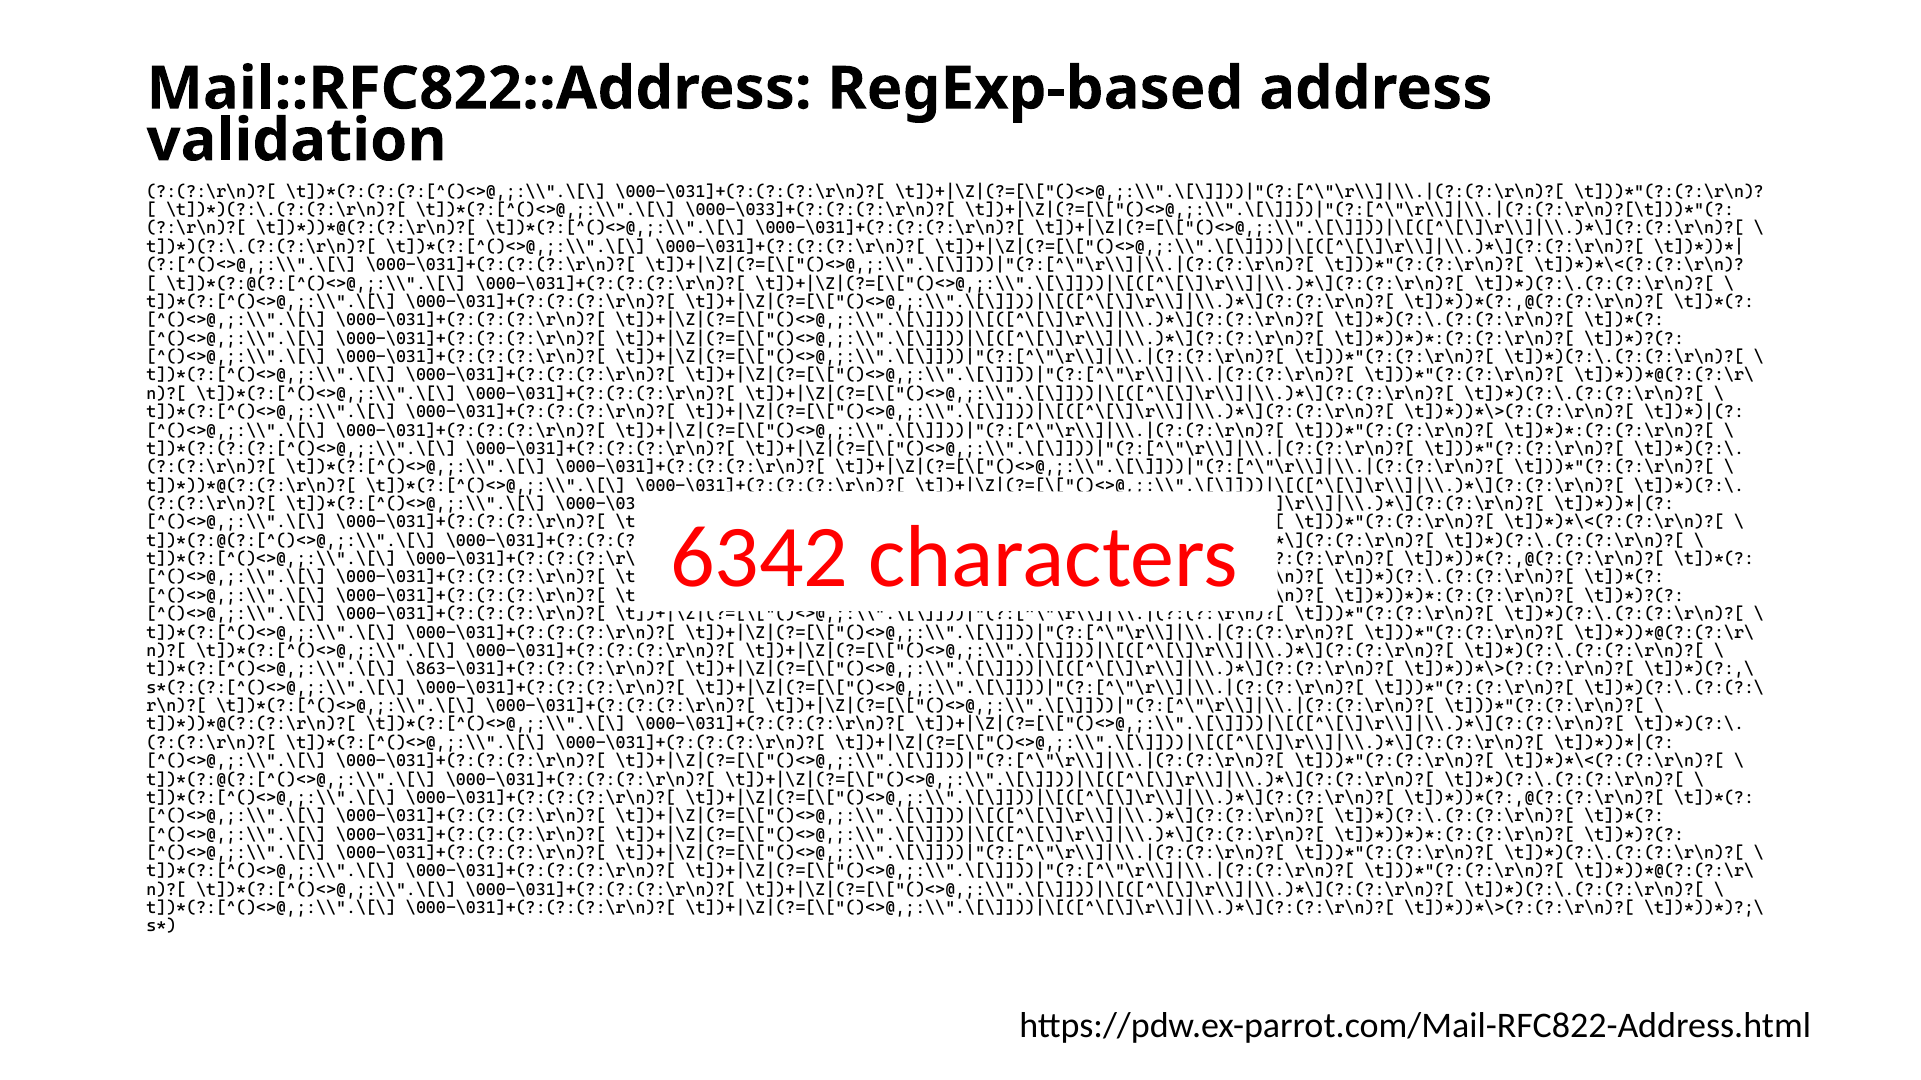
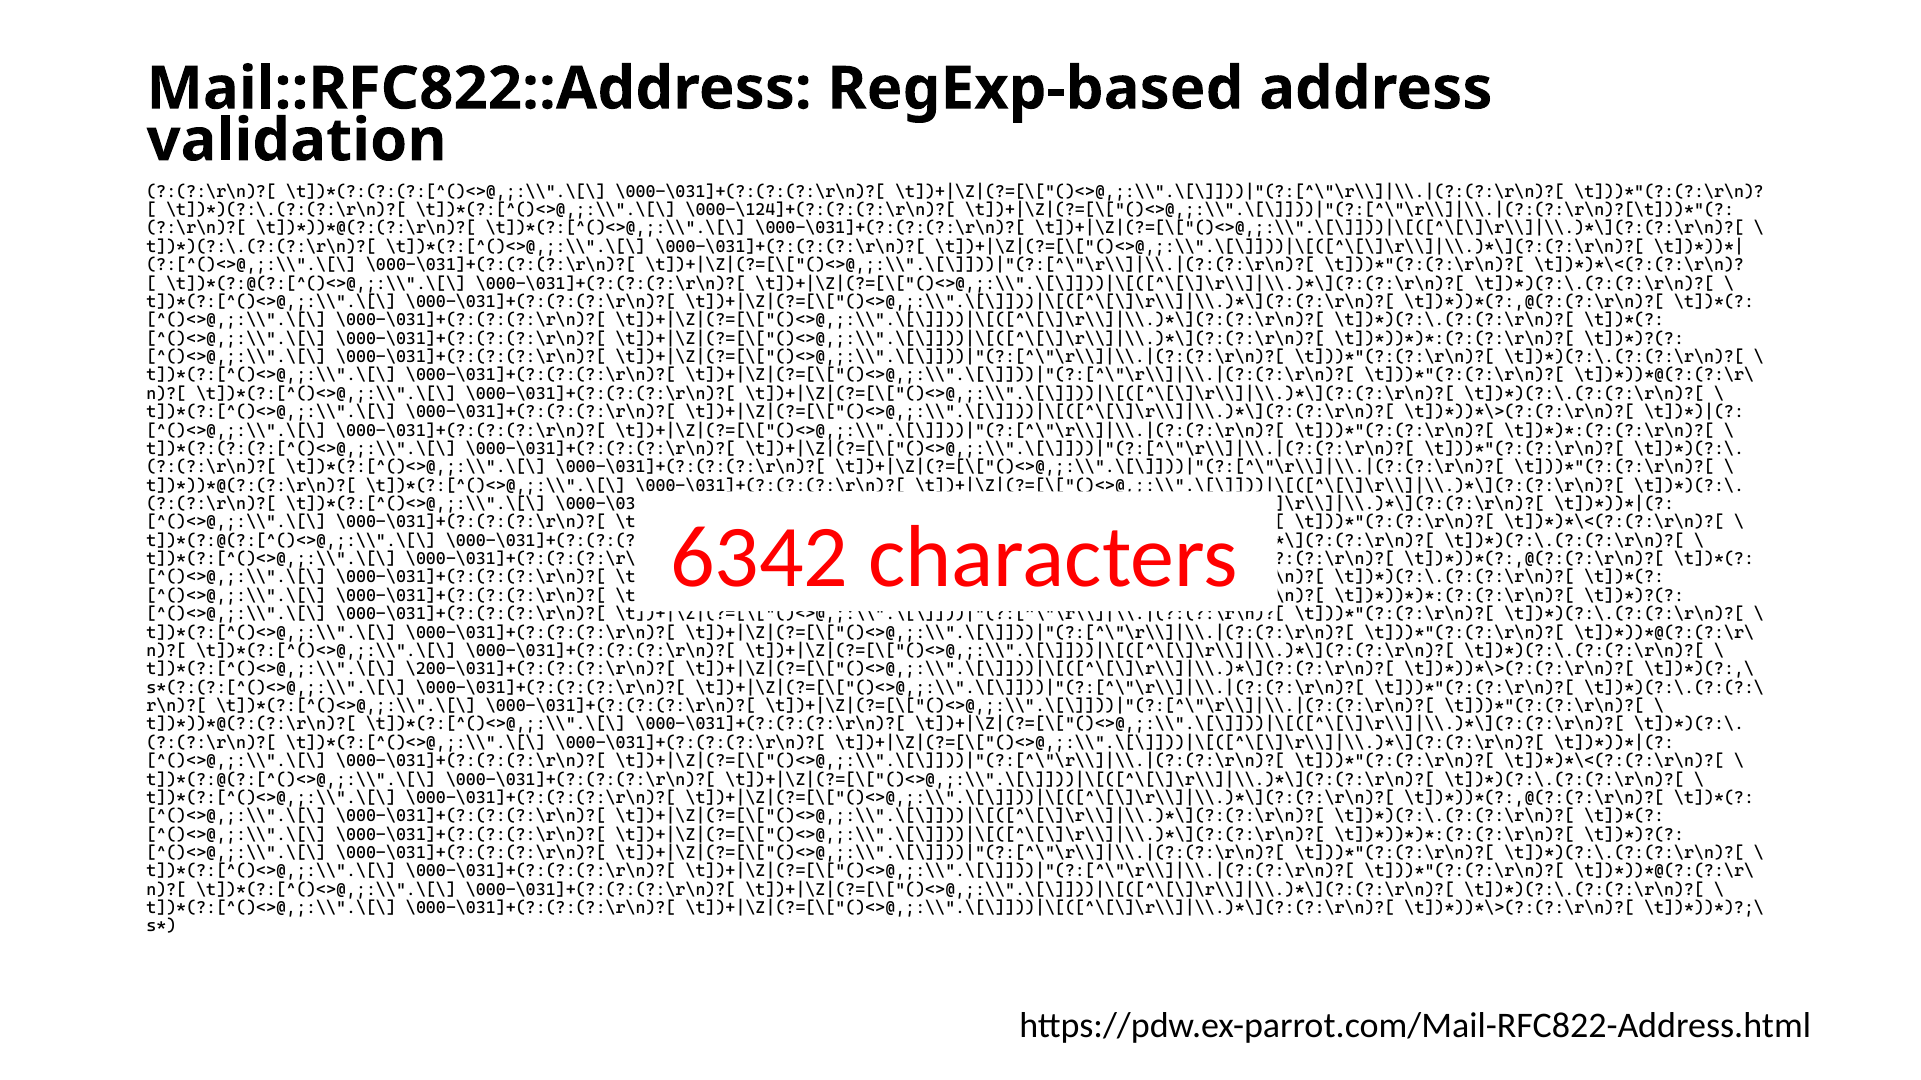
\000-\033]+(?:(?:(?:\r\n)?[: \000-\033]+(?:(?:(?:\r\n)?[ -> \000-\124]+(?:(?:(?:\r\n)?[ (820, 210)
\863-\031]+(?:(?:(?:\r\n)?[: \863-\031]+(?:(?:(?:\r\n)?[ -> \200-\031]+(?:(?:(?:\r\n)?[ (541, 670)
